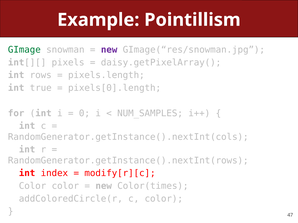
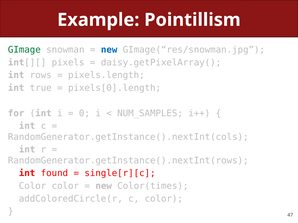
new colour: purple -> blue (109, 50)
index: index -> found (54, 174)
modify[r][c: modify[r][c -> single[r][c (120, 174)
